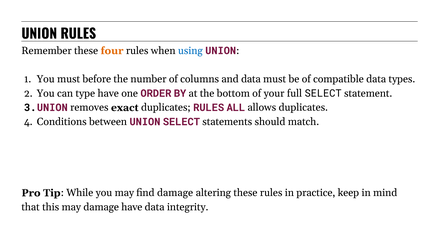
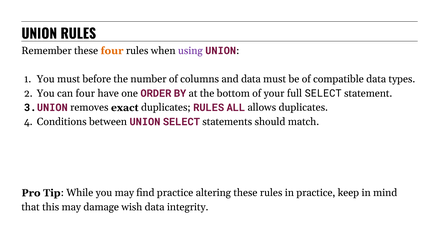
using colour: blue -> purple (190, 51)
can type: type -> four (85, 93)
find damage: damage -> practice (175, 193)
damage have: have -> wish (132, 207)
